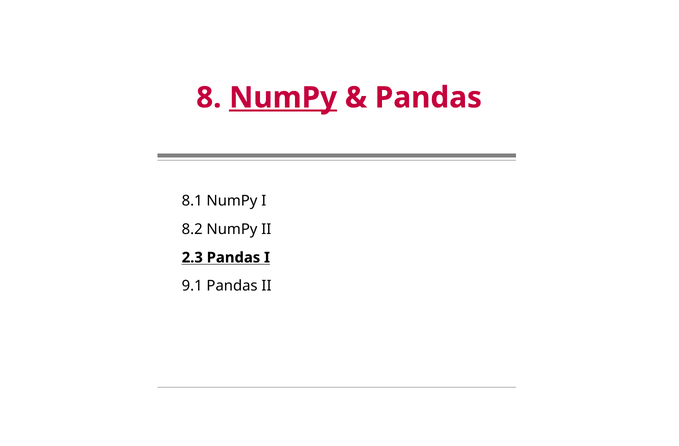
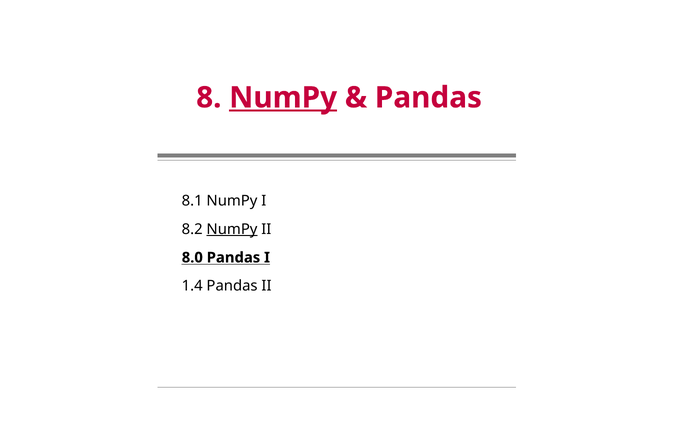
NumPy underline: none -> present (232, 229)
2.3: 2.3 -> 8.0 (192, 258)
9.1: 9.1 -> 1.4 (192, 286)
